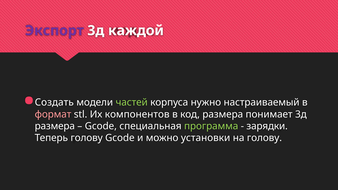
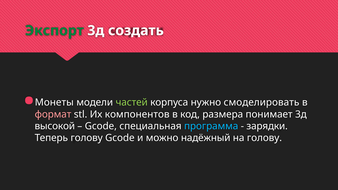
Экспорт colour: purple -> green (54, 31)
каждой: каждой -> создать (136, 31)
Создать: Создать -> Монеты (54, 103)
настраиваемый: настраиваемый -> смоделировать (261, 103)
размера: размера -> высокой (55, 126)
программа colour: light green -> light blue (211, 126)
установки: установки -> надёжный (206, 138)
